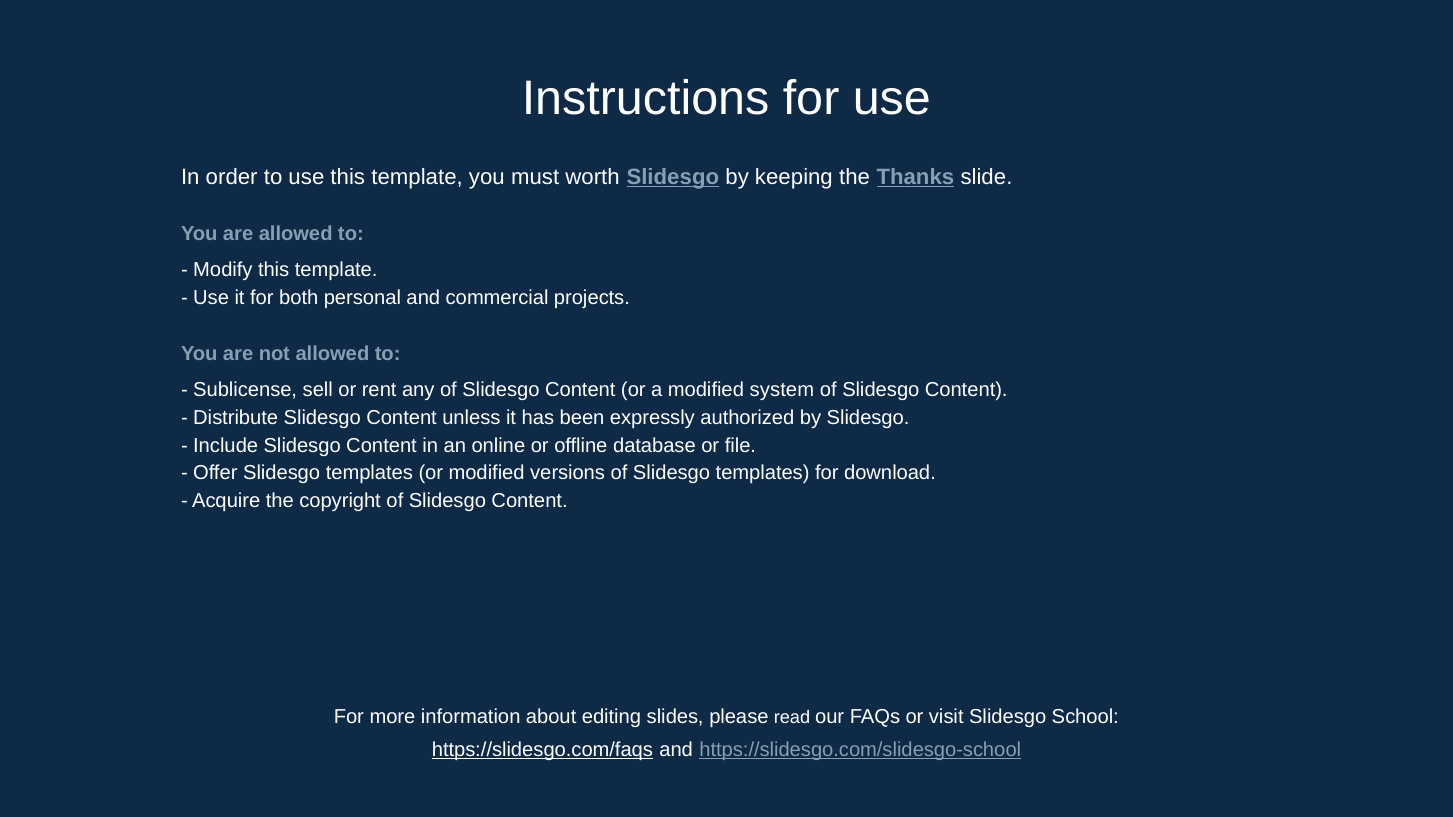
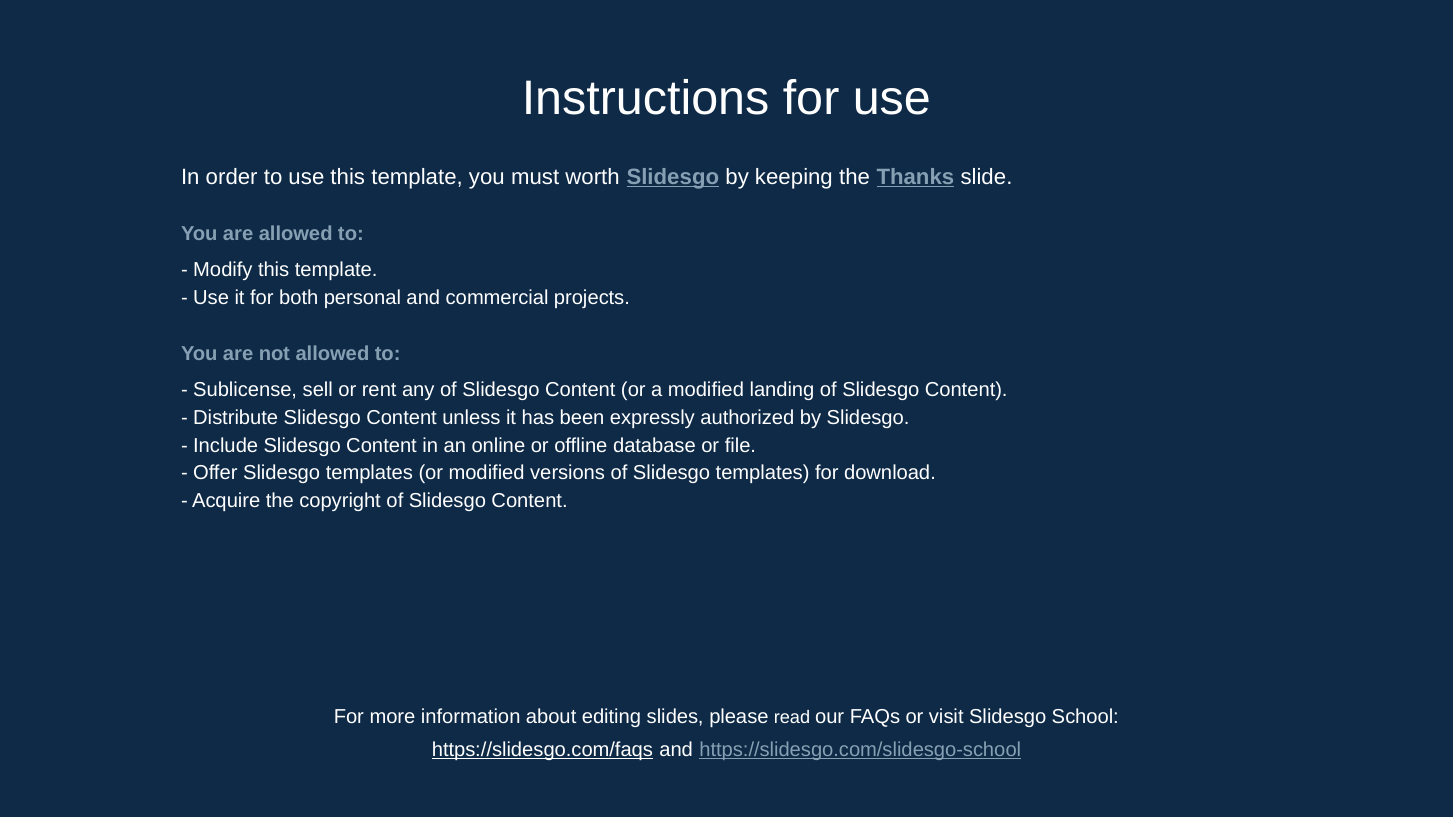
system: system -> landing (782, 390)
